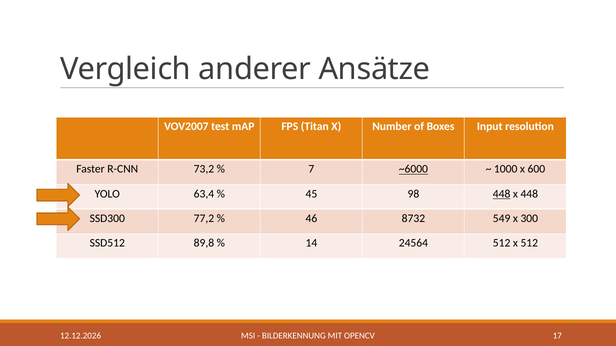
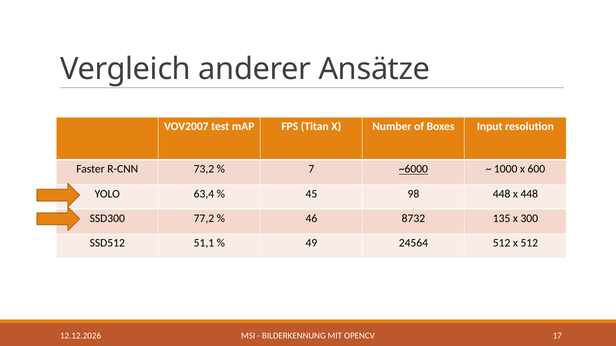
448 underline: present -> none (502, 194)
549: 549 -> 135 (502, 219)
89,8: 89,8 -> 51,1 (204, 244)
14: 14 -> 49 (311, 244)
